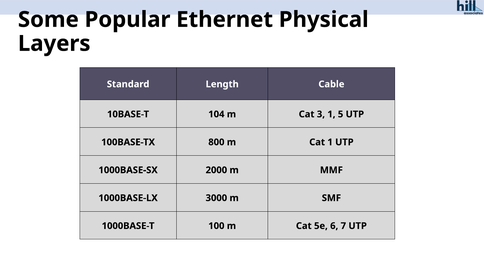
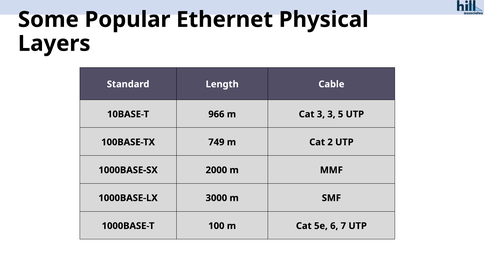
104: 104 -> 966 (216, 114)
3 1: 1 -> 3 (331, 114)
800: 800 -> 749 (216, 142)
Cat 1: 1 -> 2 (330, 142)
